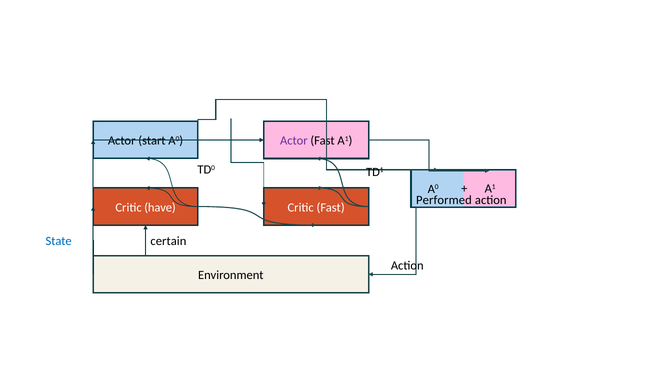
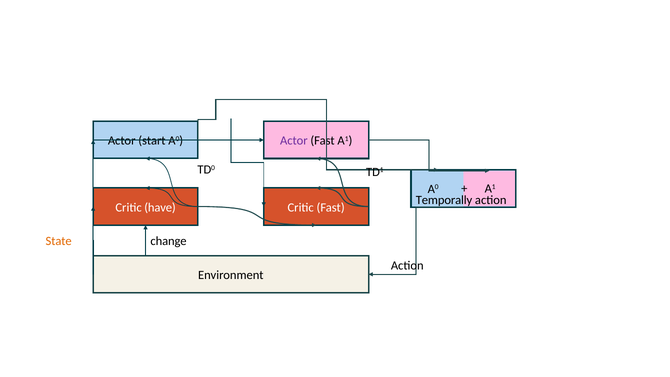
Performed: Performed -> Temporally (444, 200)
State colour: blue -> orange (59, 241)
certain: certain -> change (169, 241)
